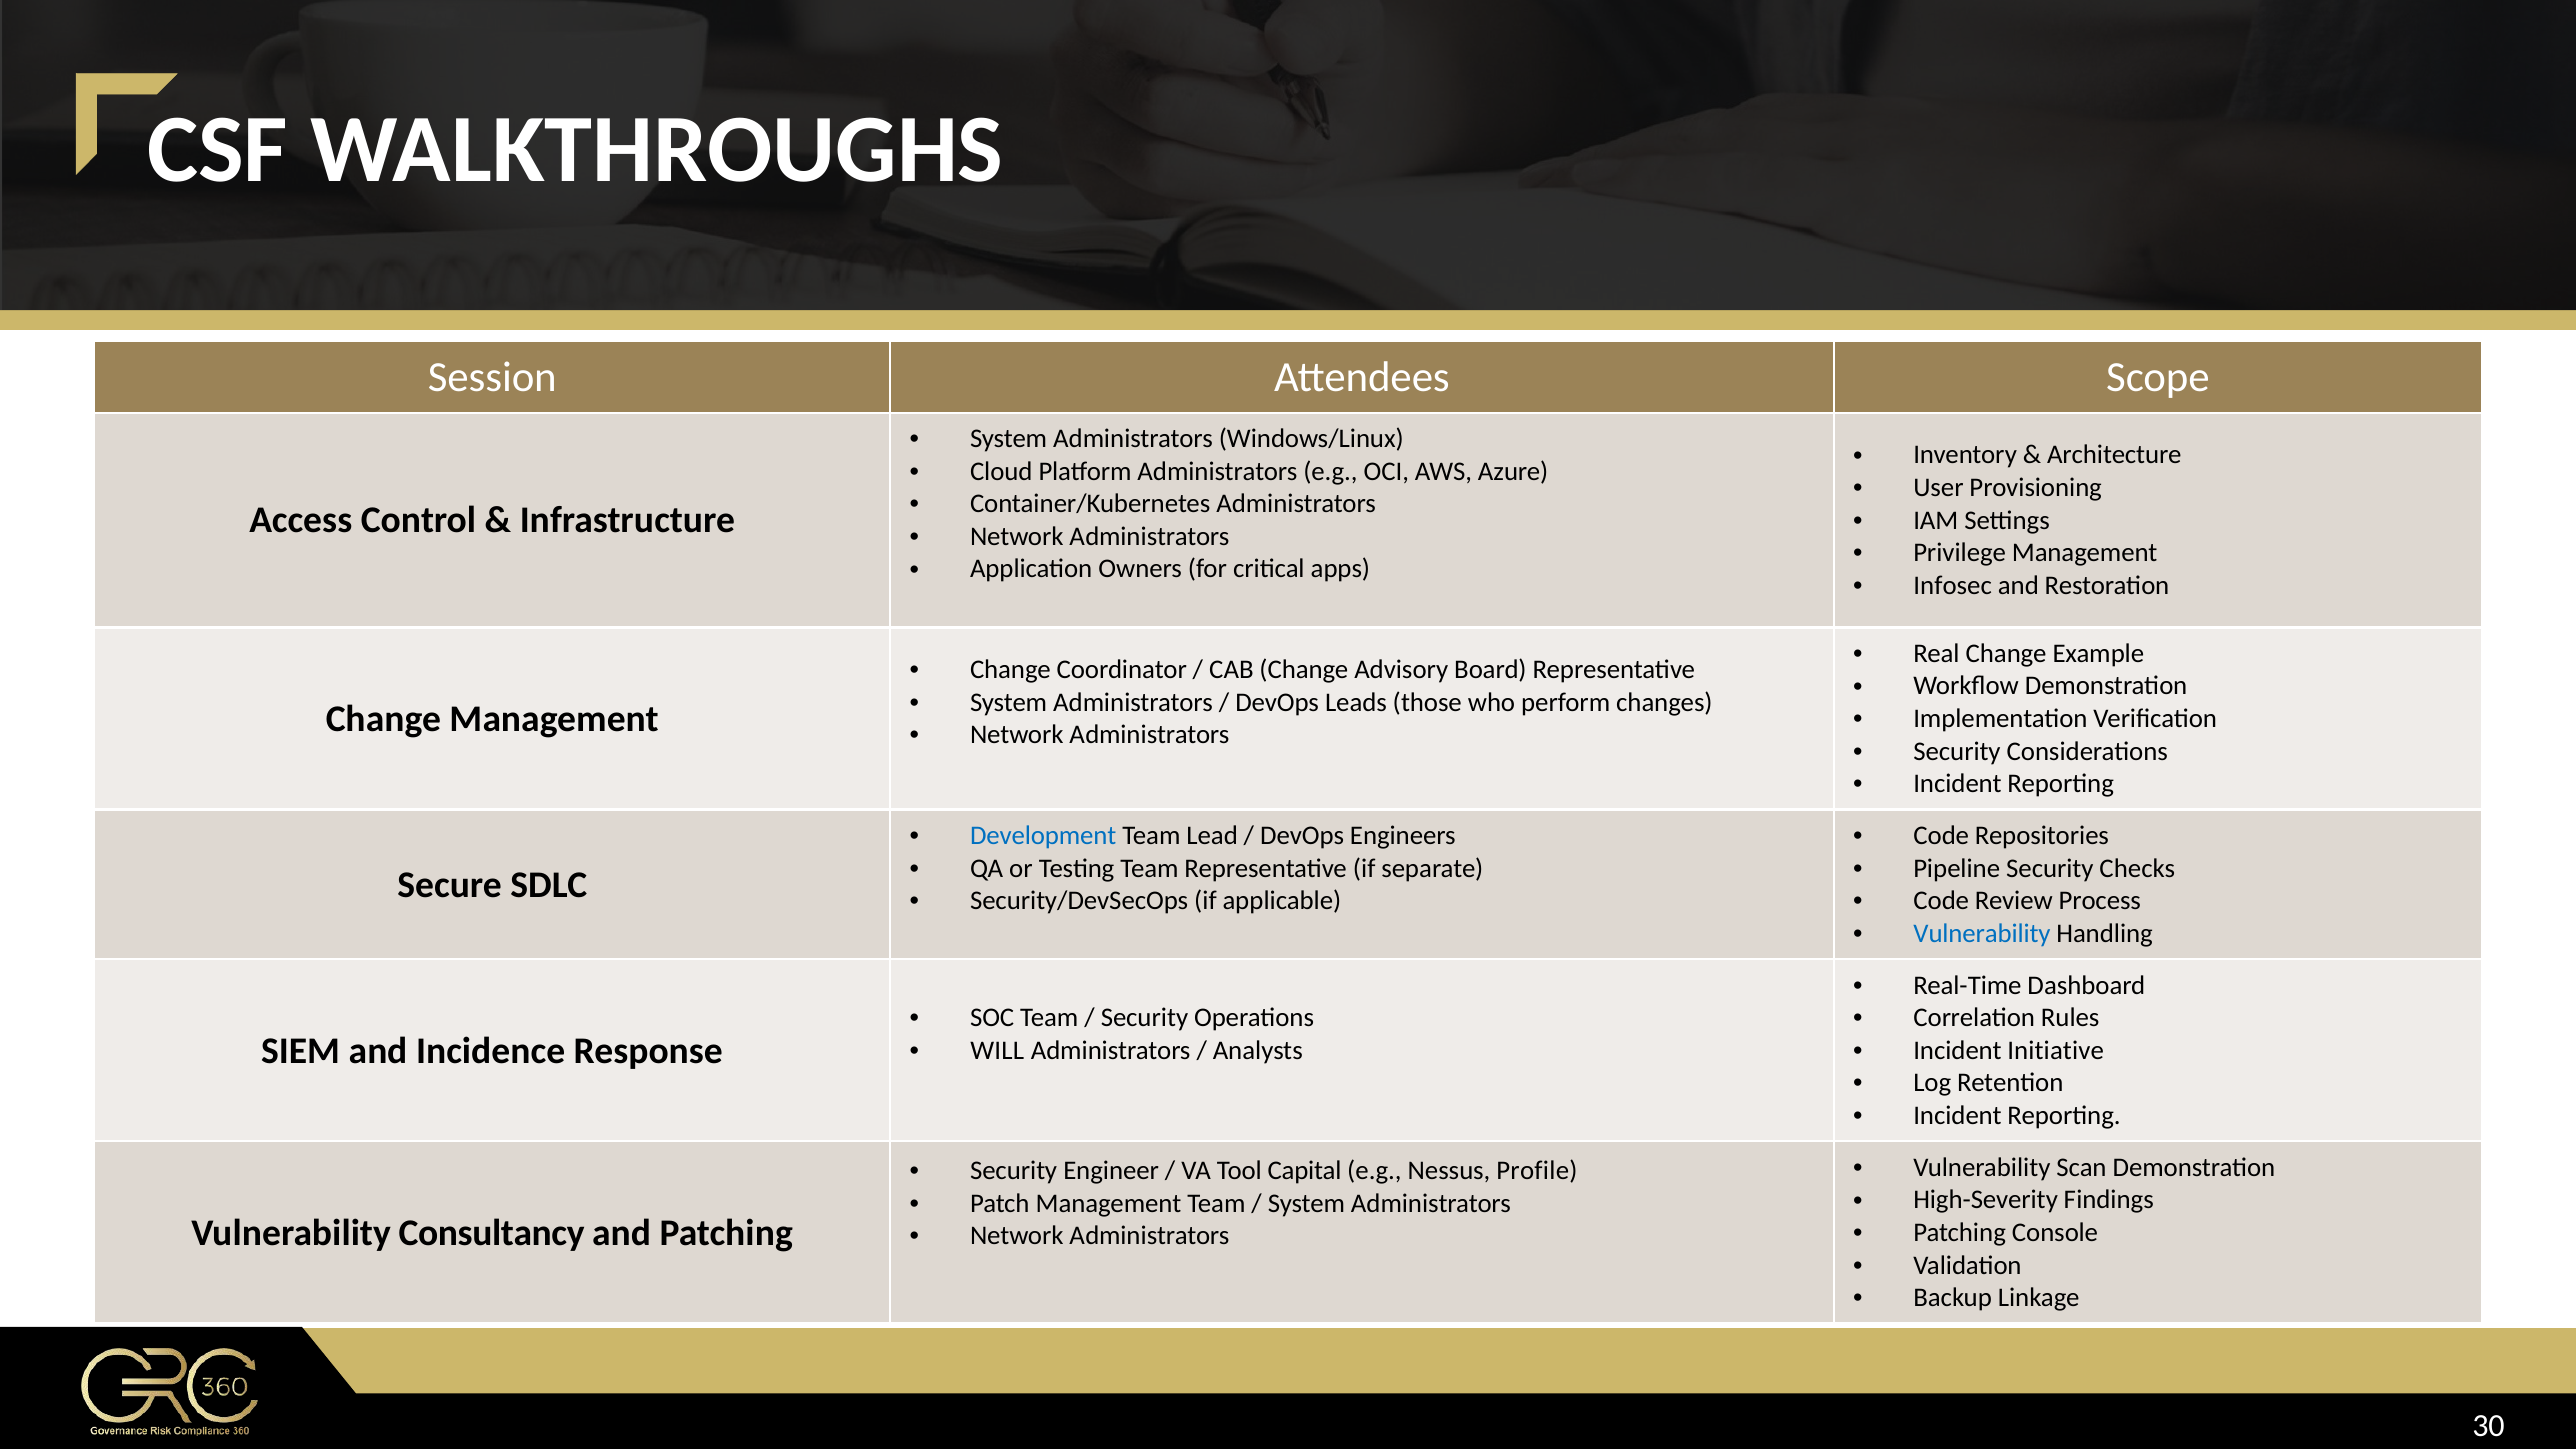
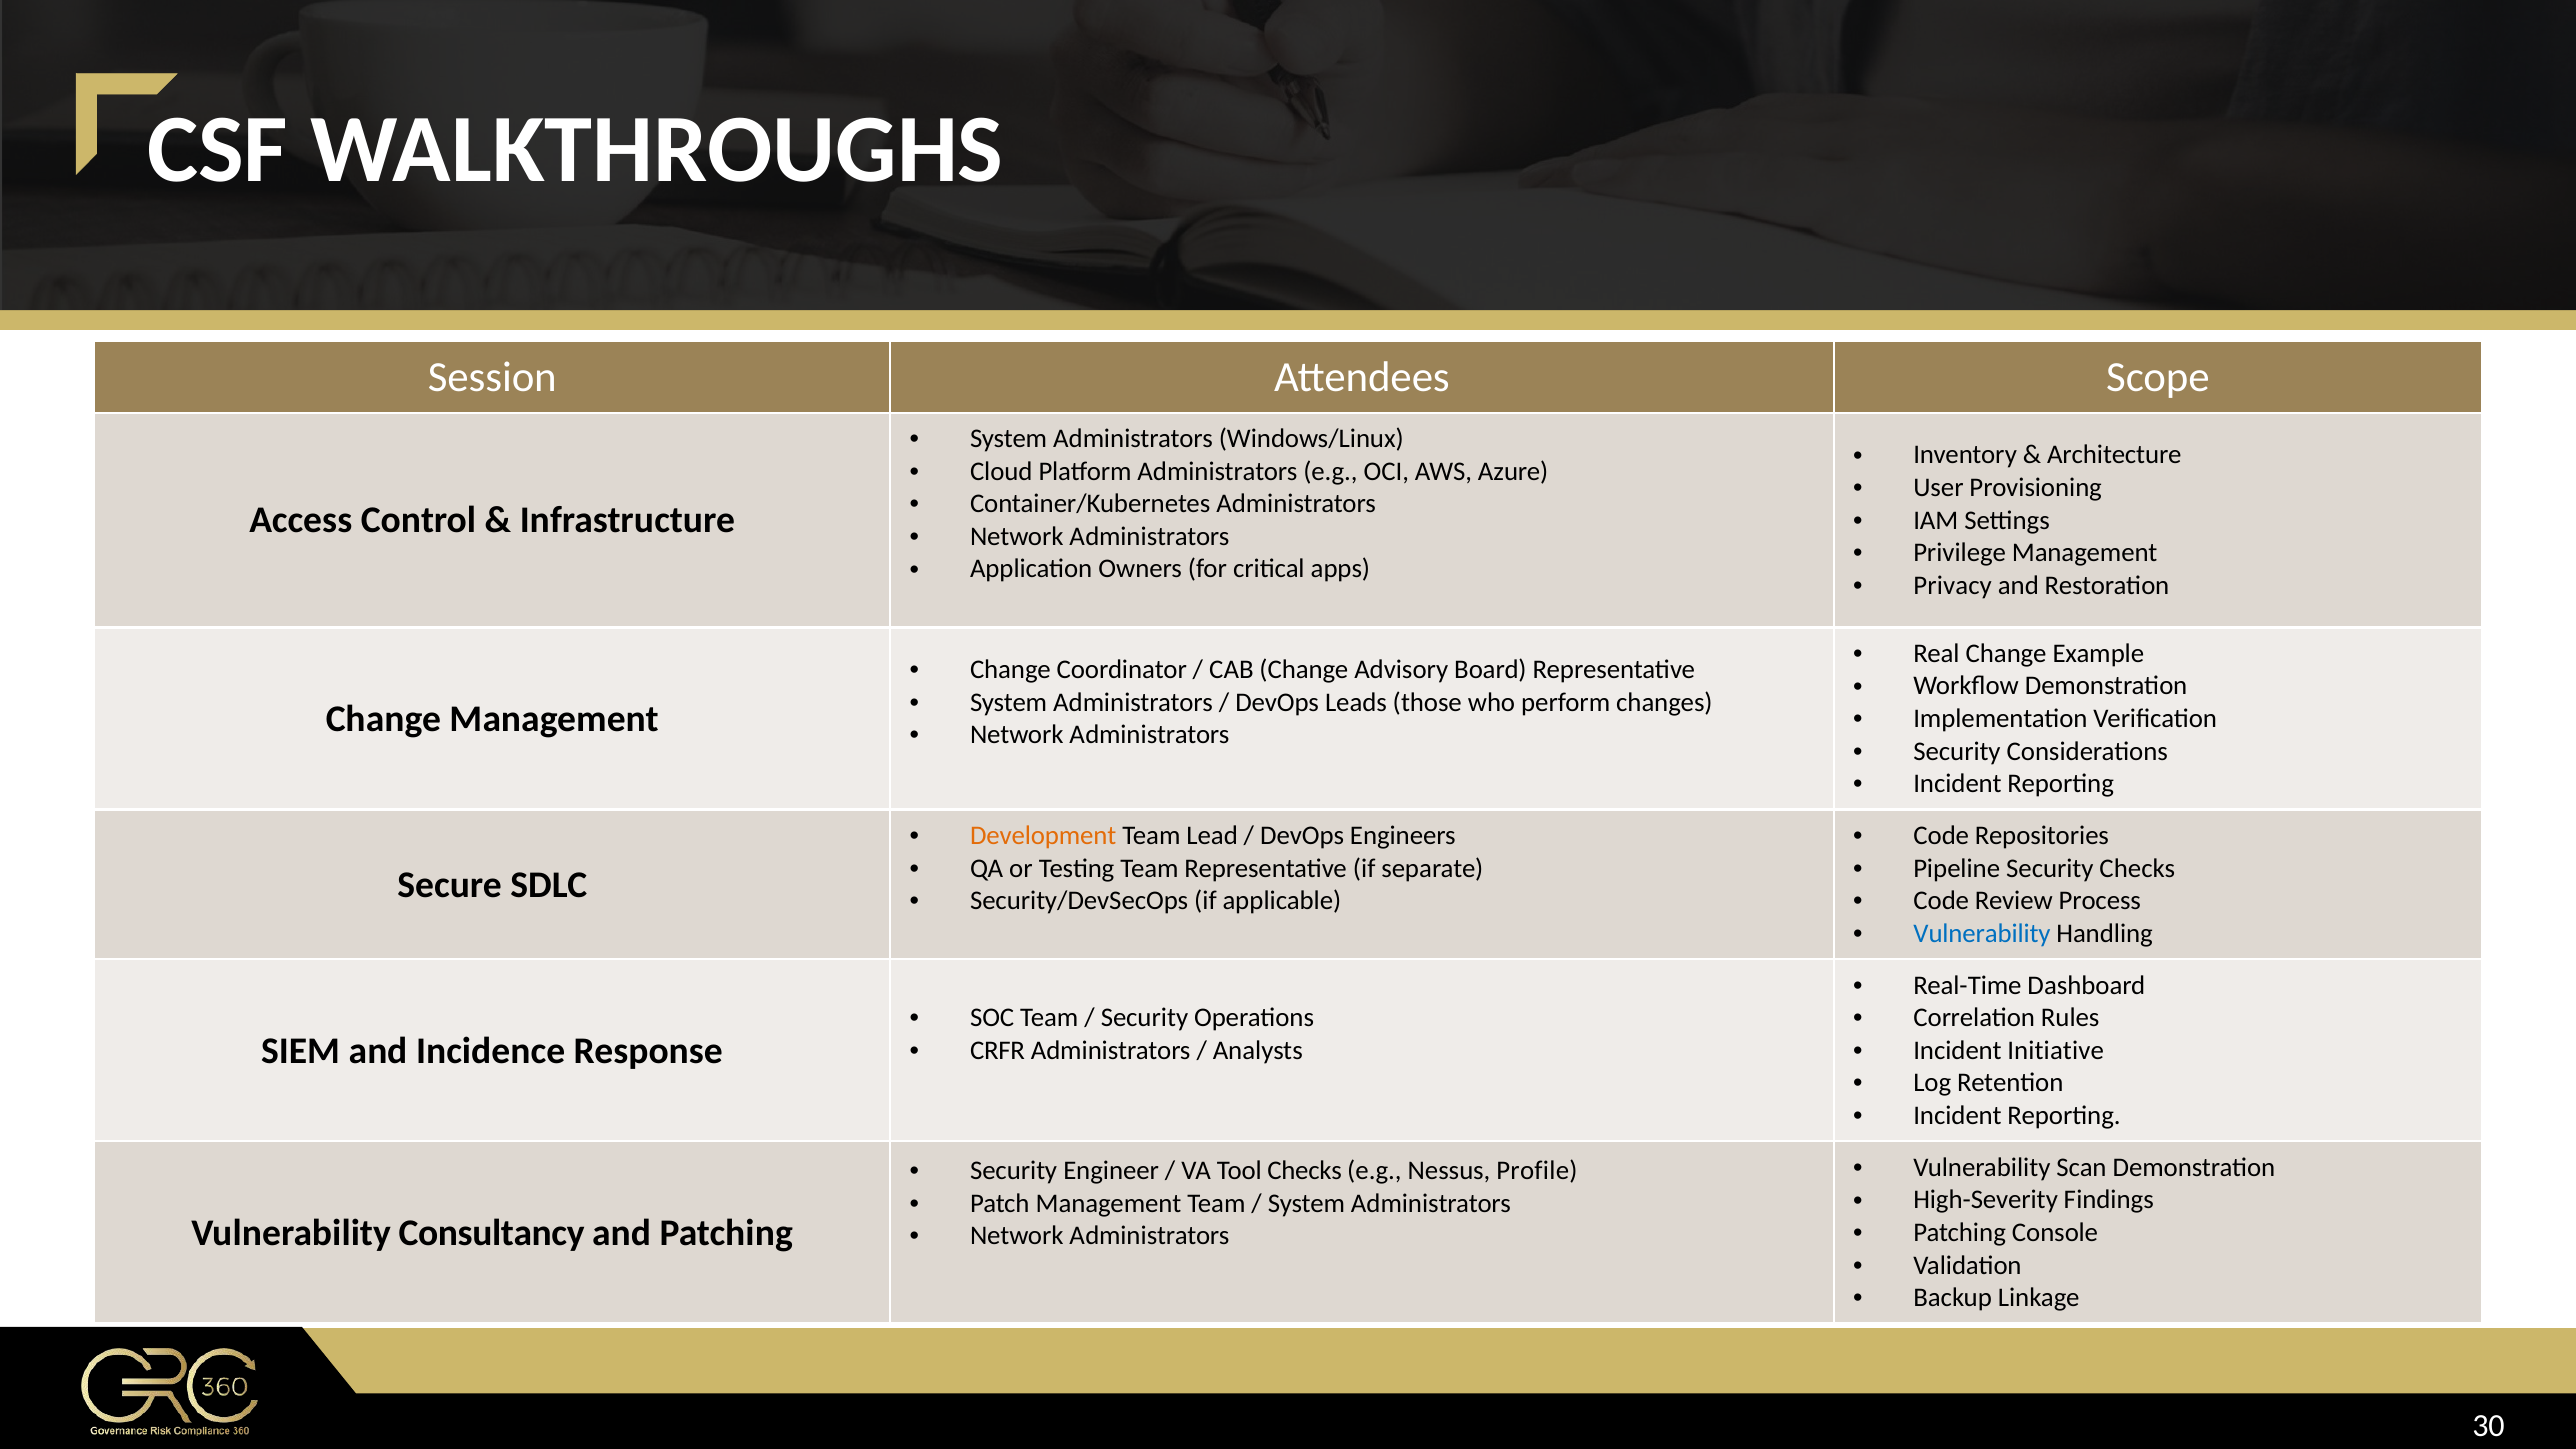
Infosec: Infosec -> Privacy (1953, 585)
Development colour: blue -> orange (1043, 836)
WILL: WILL -> CRFR (998, 1050)
Tool Capital: Capital -> Checks (1305, 1171)
